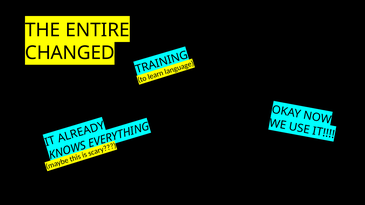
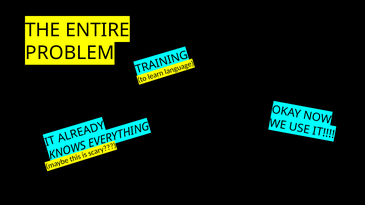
CHANGED: CHANGED -> PROBLEM (70, 53)
